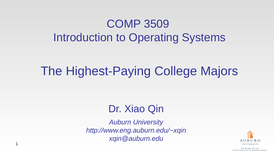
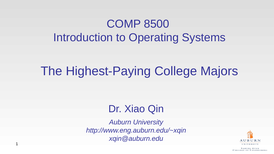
3509: 3509 -> 8500 (157, 24)
